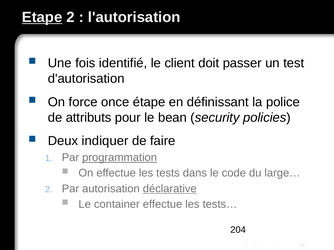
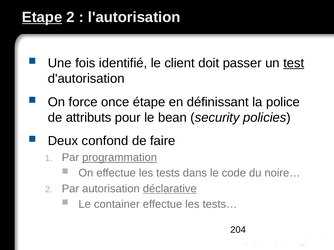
test underline: none -> present (294, 63)
indiquer: indiquer -> confond (105, 141)
large…: large… -> noire… (282, 173)
